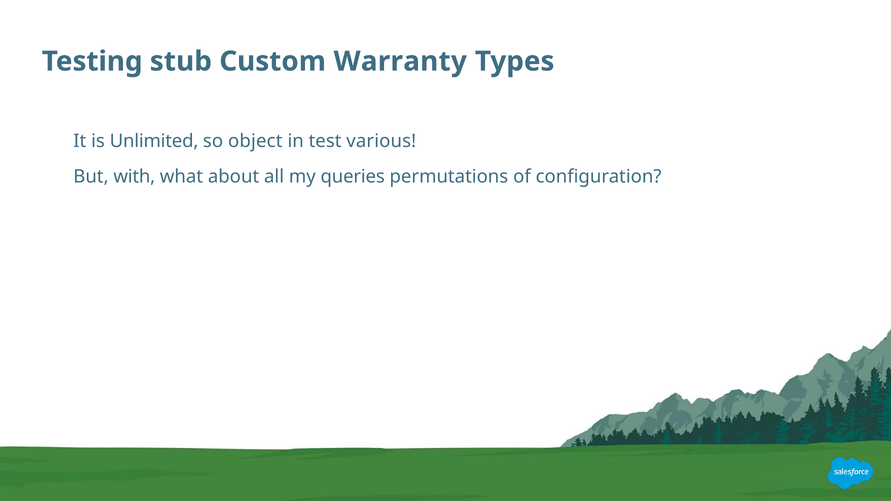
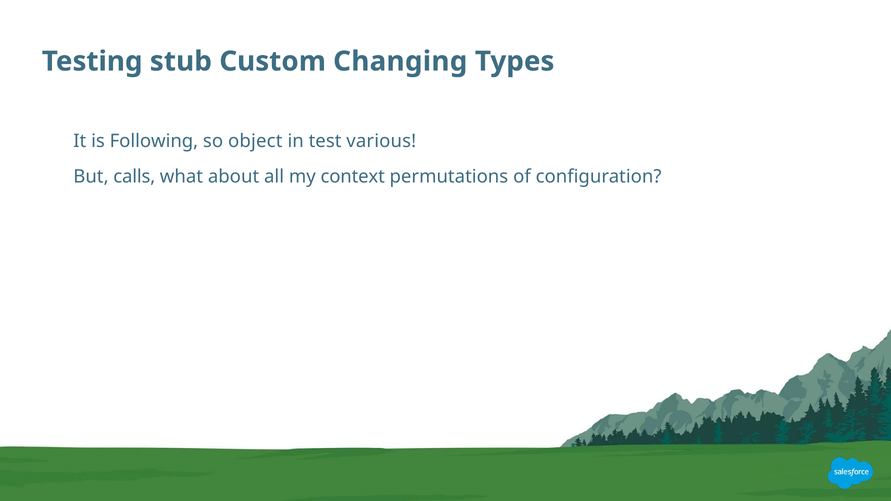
Warranty: Warranty -> Changing (400, 61)
Unlimited: Unlimited -> Following (154, 141)
with: with -> calls (134, 177)
queries: queries -> context (353, 177)
